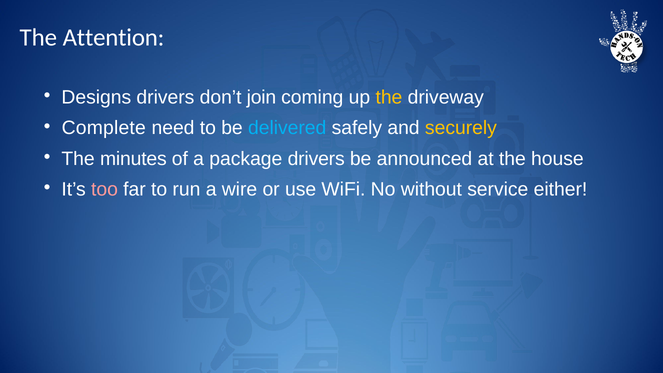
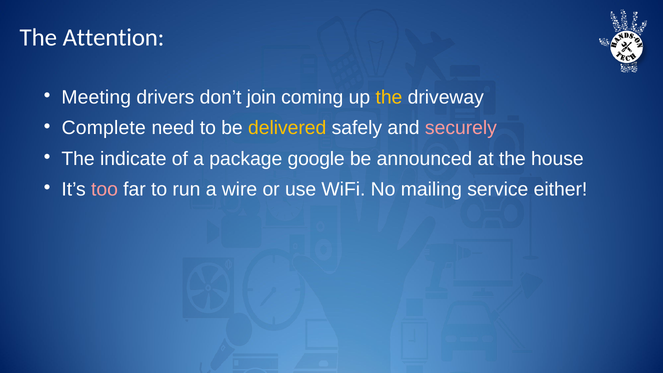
Designs: Designs -> Meeting (96, 97)
delivered colour: light blue -> yellow (287, 128)
securely colour: yellow -> pink (461, 128)
minutes: minutes -> indicate (133, 159)
package drivers: drivers -> google (316, 159)
without: without -> mailing (431, 189)
